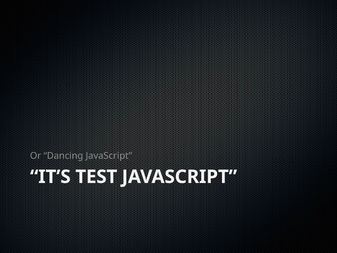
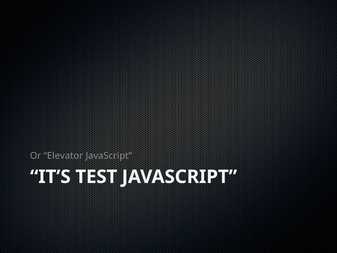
Dancing: Dancing -> Elevator (63, 156)
